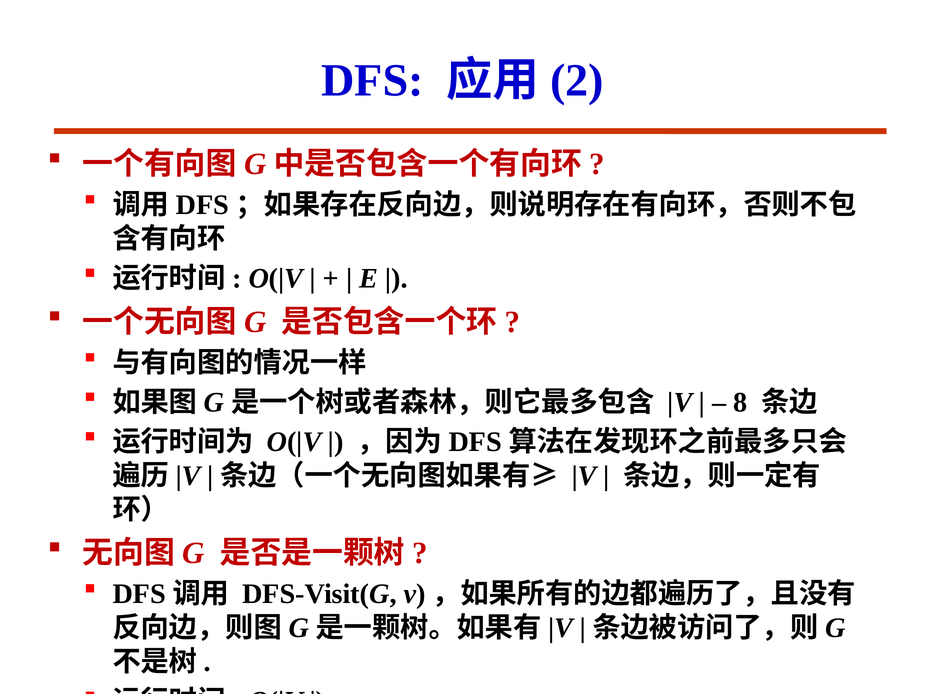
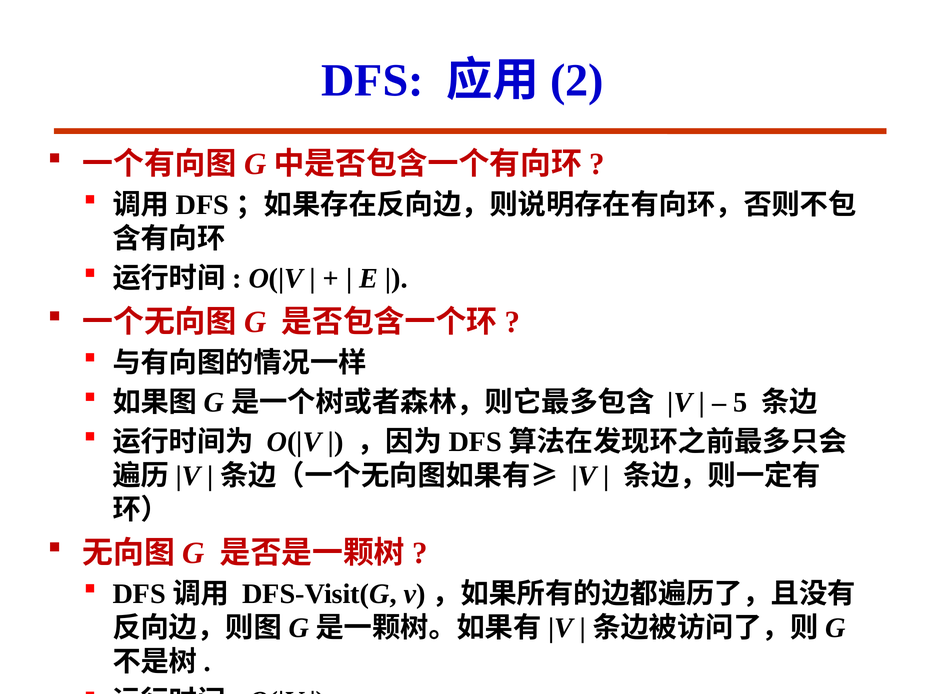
8: 8 -> 5 (740, 402)
